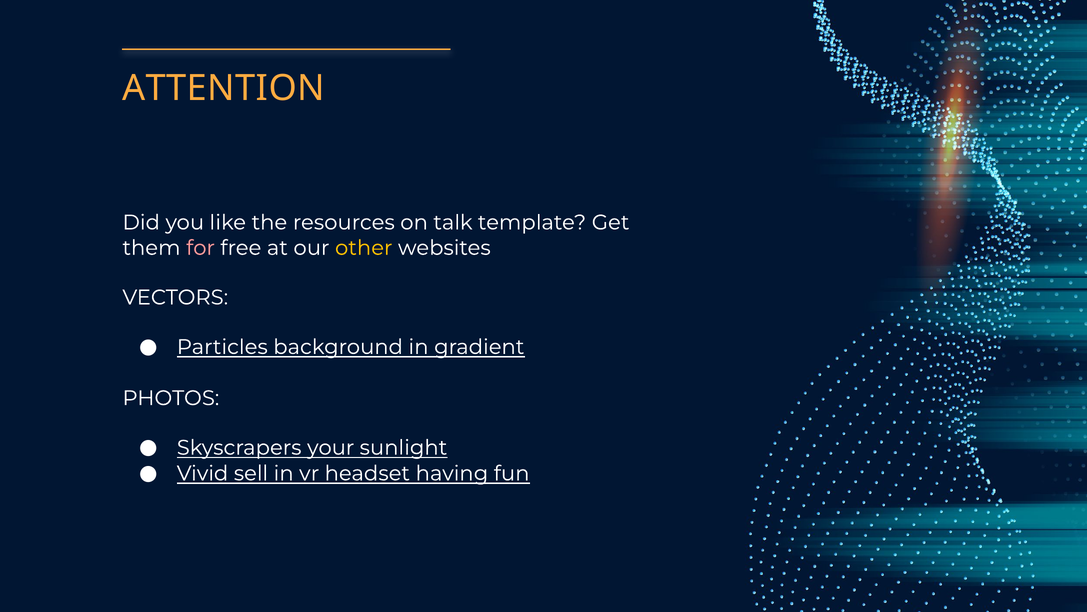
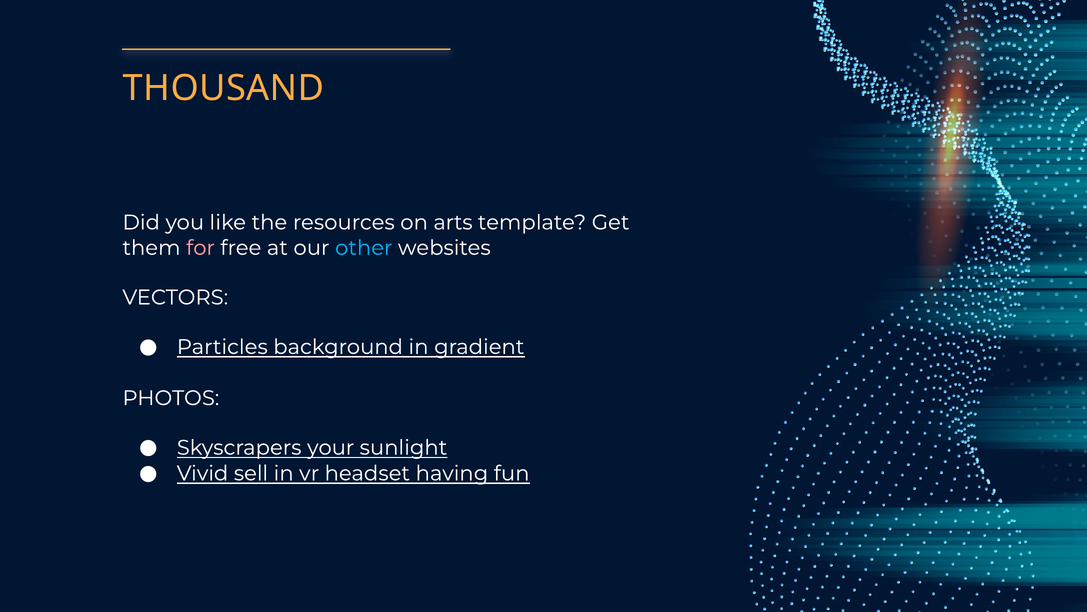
ATTENTION: ATTENTION -> THOUSAND (224, 88)
talk: talk -> arts (453, 222)
other colour: yellow -> light blue (364, 248)
